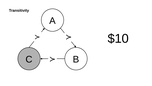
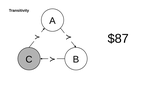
$10: $10 -> $87 (118, 38)
